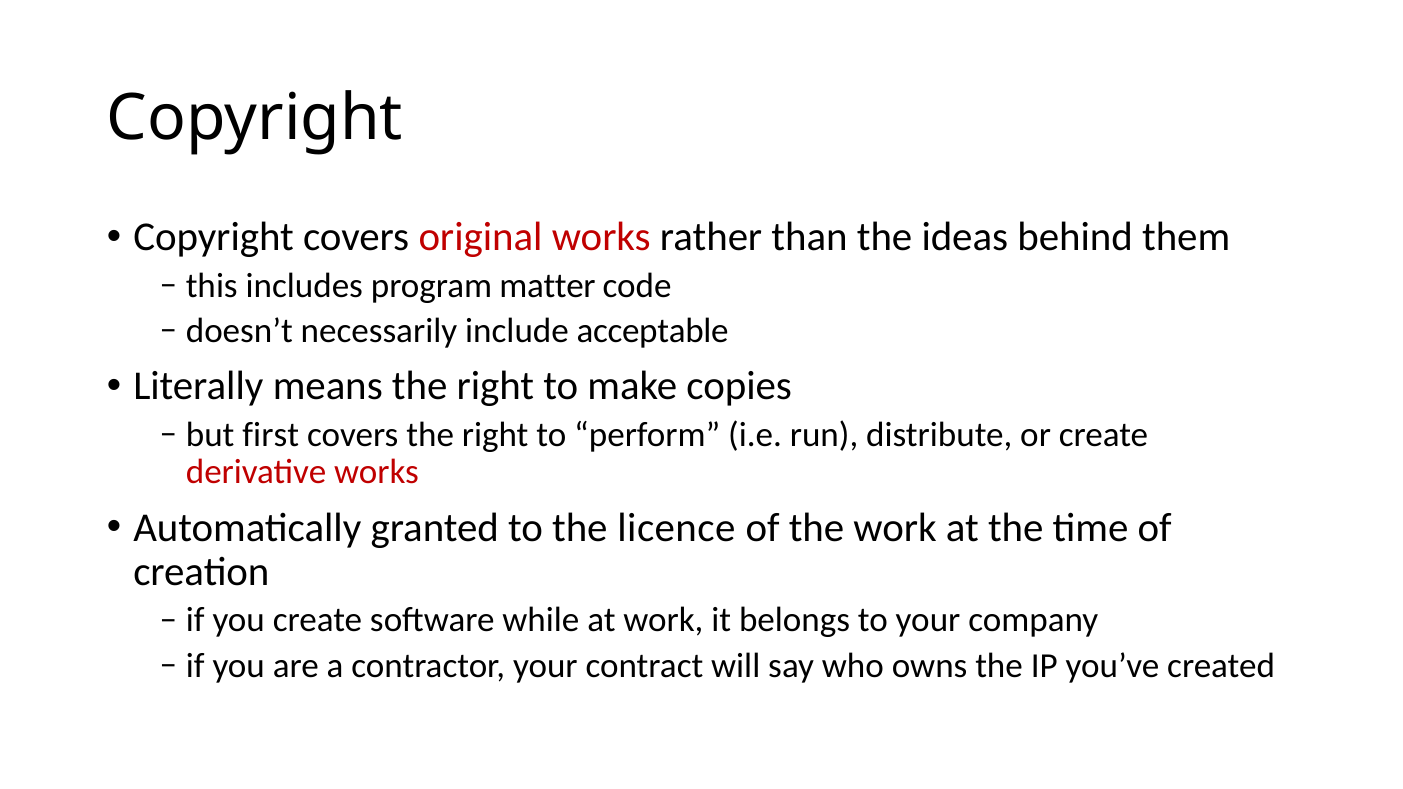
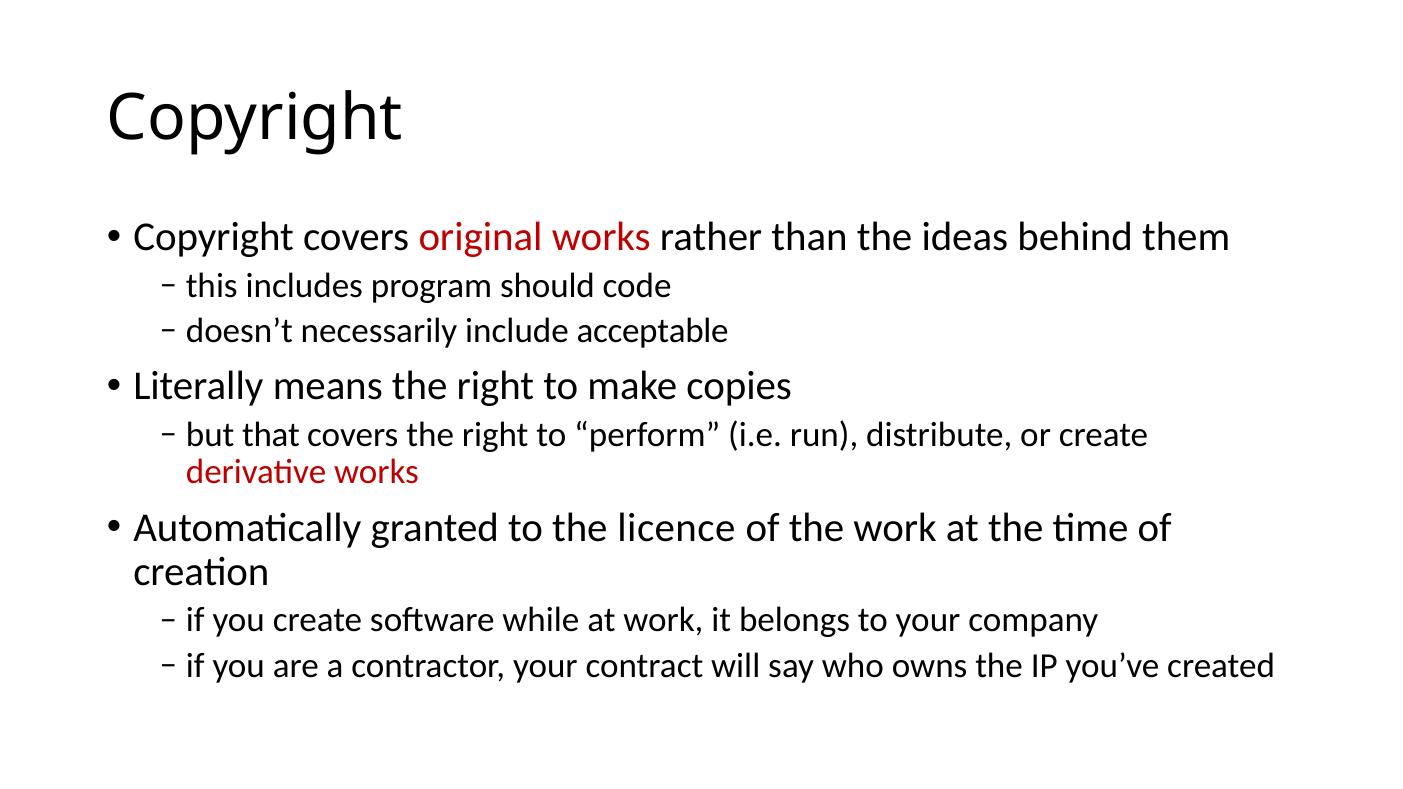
matter: matter -> should (547, 285)
first: first -> that (271, 435)
